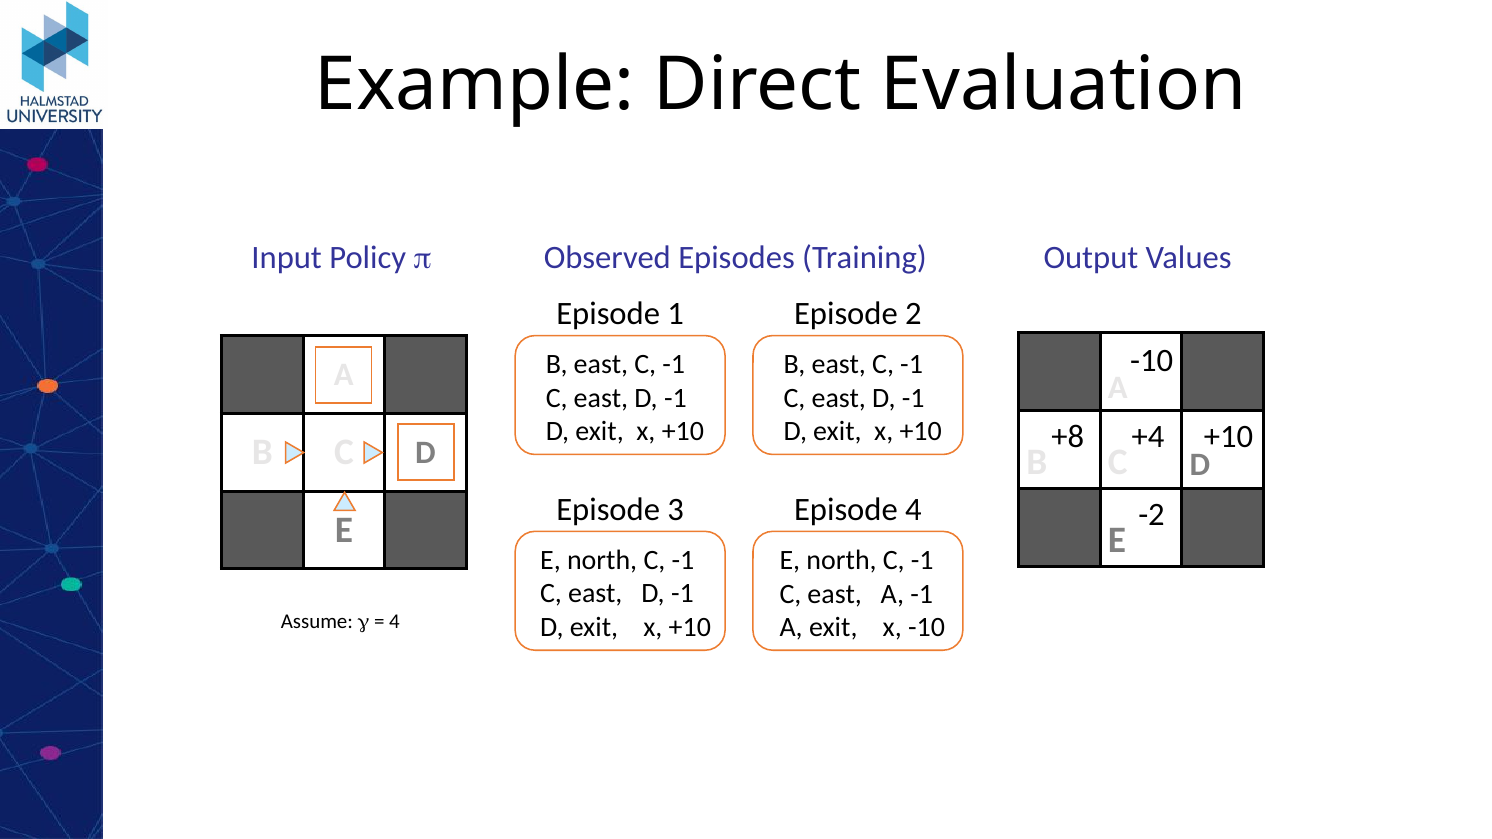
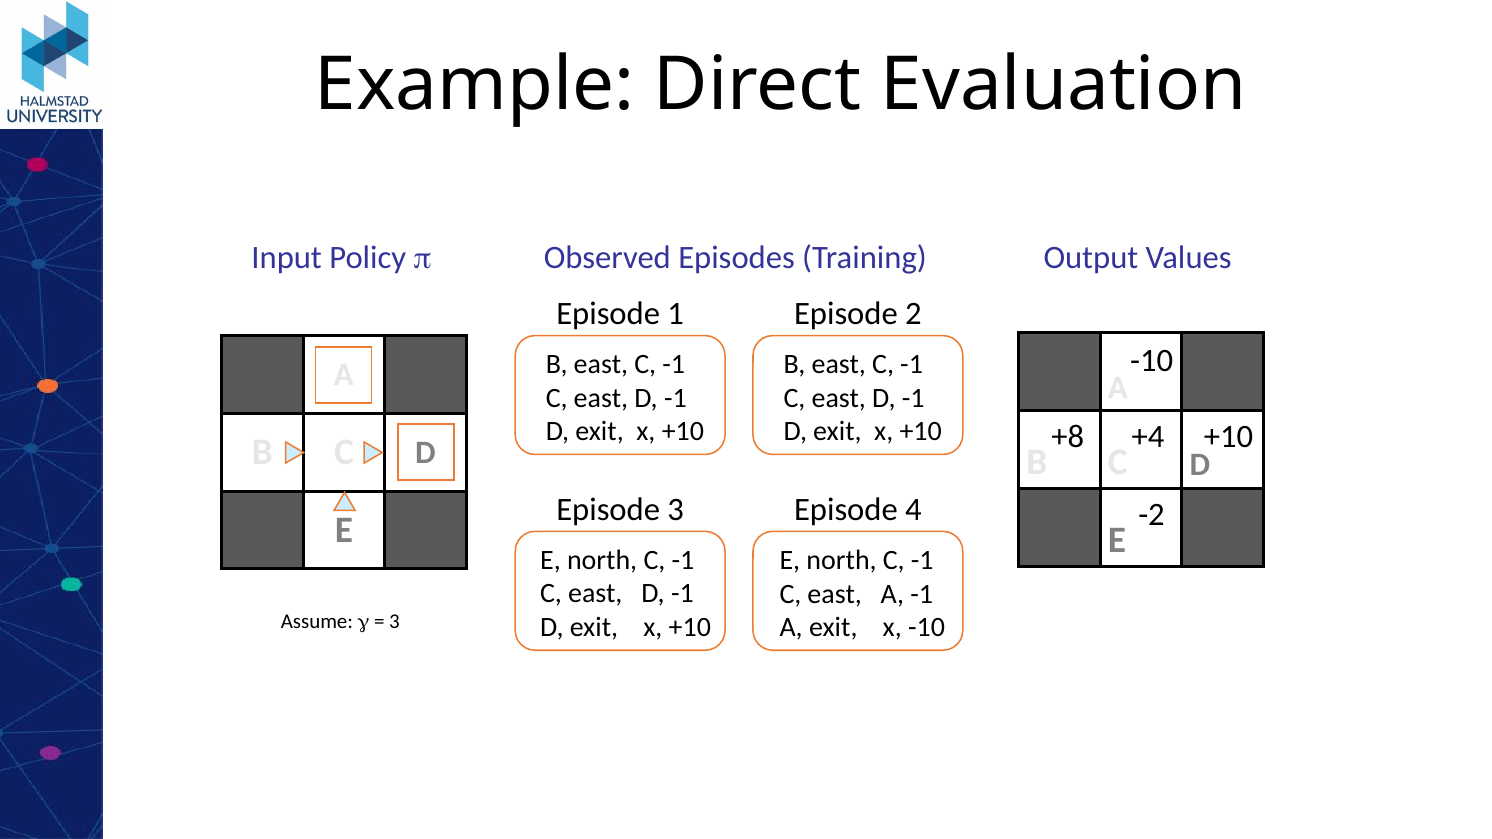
4: 4 -> 3 (394, 622)
